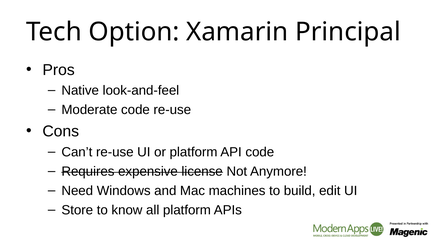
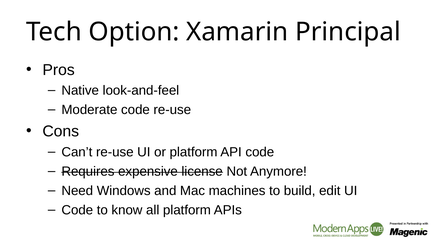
Store: Store -> Code (77, 210)
